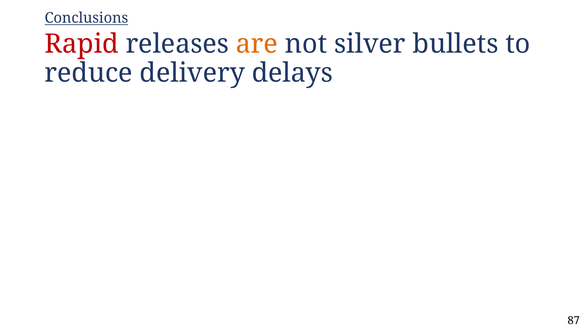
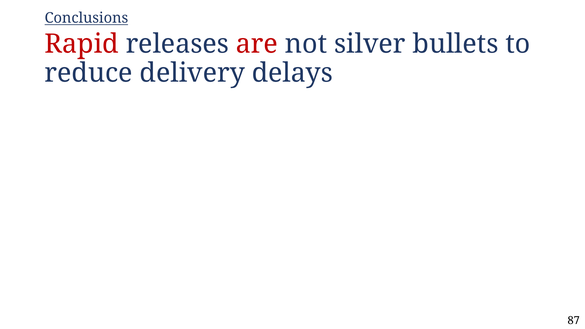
are colour: orange -> red (257, 44)
